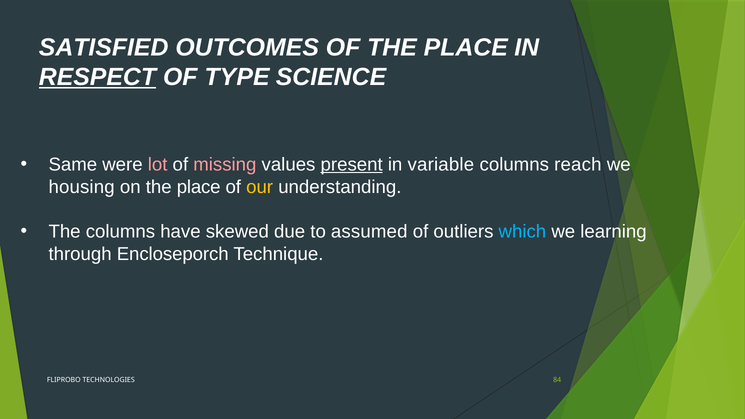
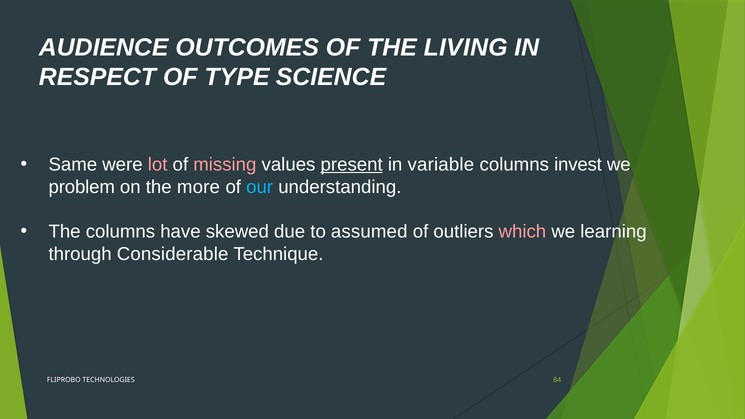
SATISFIED: SATISFIED -> AUDIENCE (104, 47)
OF THE PLACE: PLACE -> LIVING (466, 47)
RESPECT underline: present -> none (97, 77)
reach: reach -> invest (578, 165)
housing: housing -> problem (82, 187)
on the place: place -> more (198, 187)
our colour: yellow -> light blue (260, 187)
which colour: light blue -> pink (522, 232)
Encloseporch: Encloseporch -> Considerable (173, 254)
